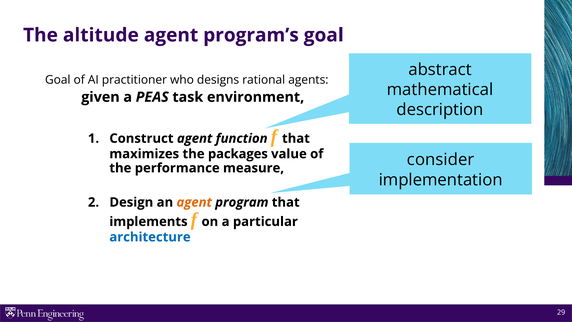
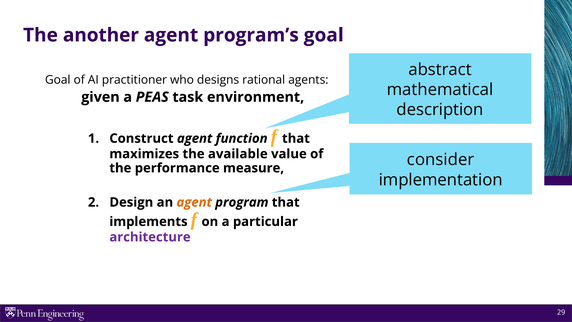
altitude: altitude -> another (101, 35)
packages: packages -> available (238, 154)
architecture colour: blue -> purple (150, 237)
